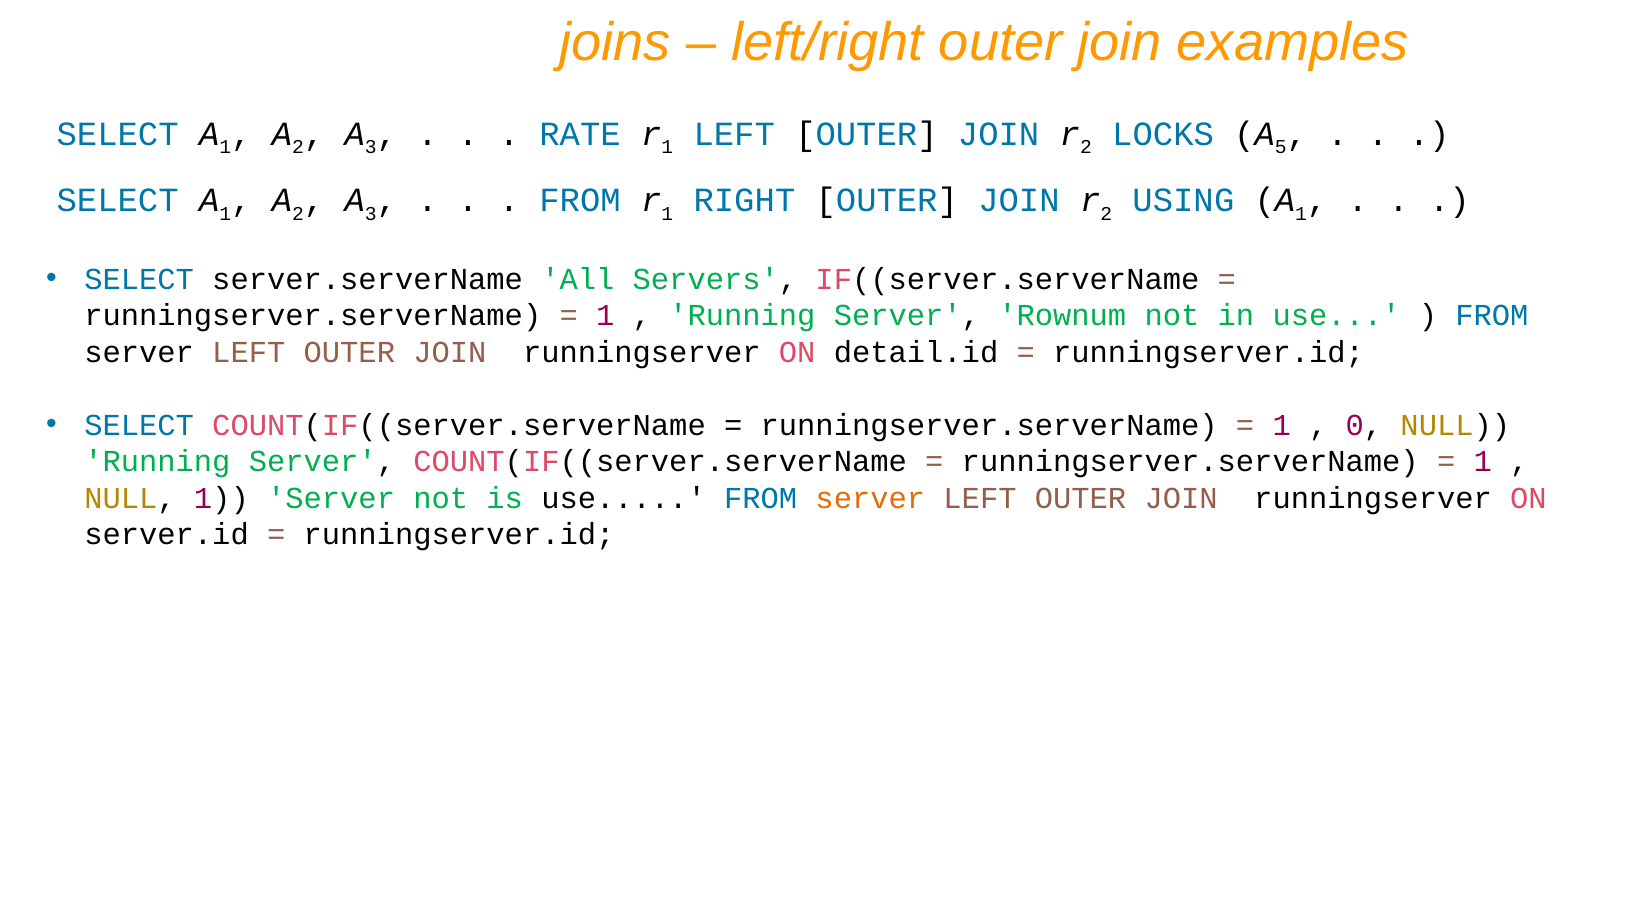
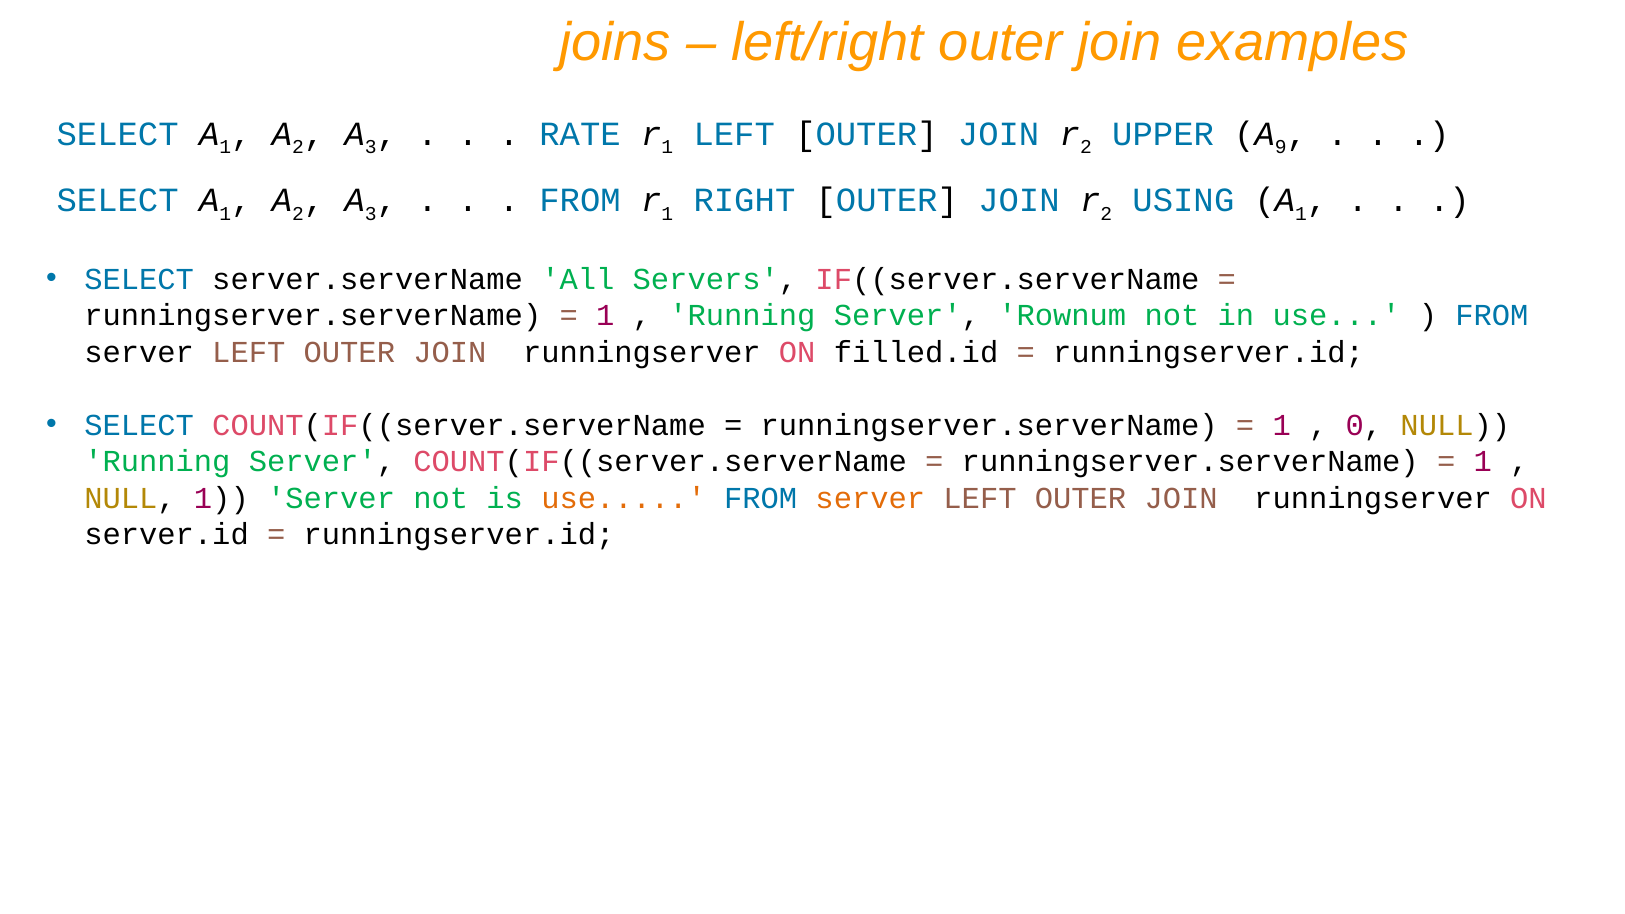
LOCKS: LOCKS -> UPPER (1163, 134)
5: 5 -> 9 (1281, 147)
detail.id: detail.id -> filled.id (916, 352)
use colour: black -> orange (624, 498)
